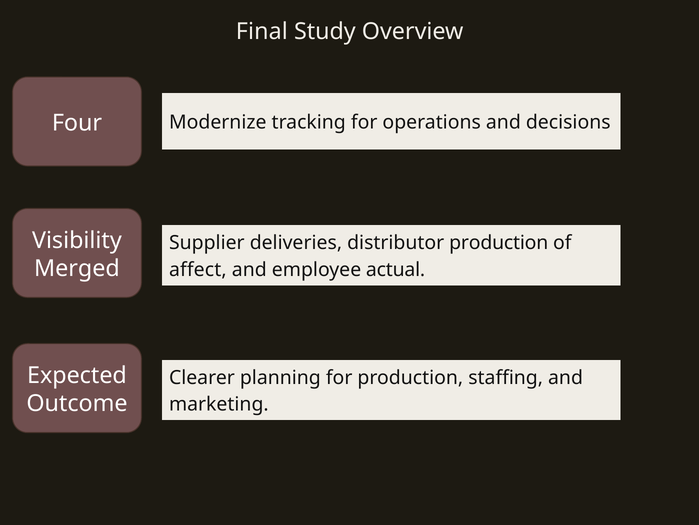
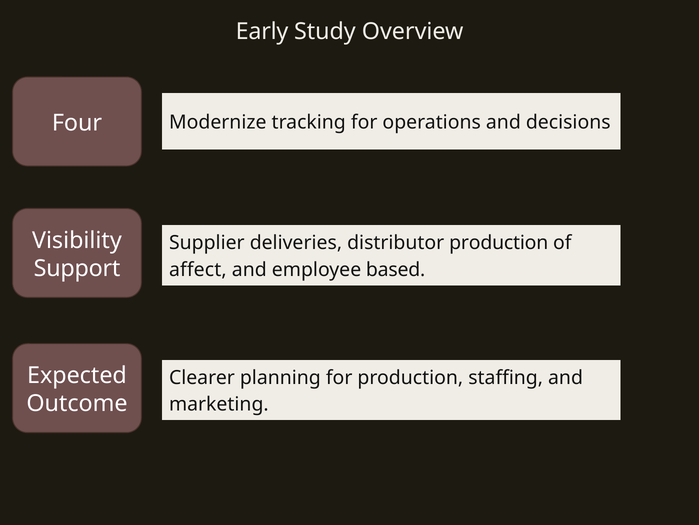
Final: Final -> Early (262, 32)
Merged: Merged -> Support (77, 268)
actual: actual -> based (396, 269)
